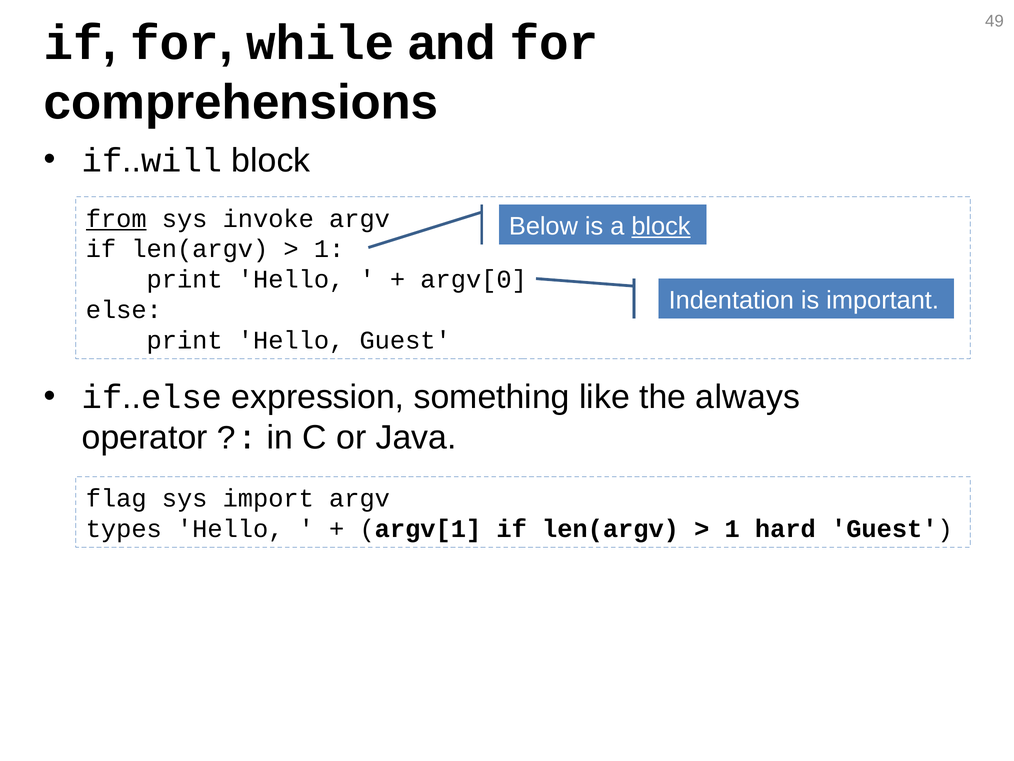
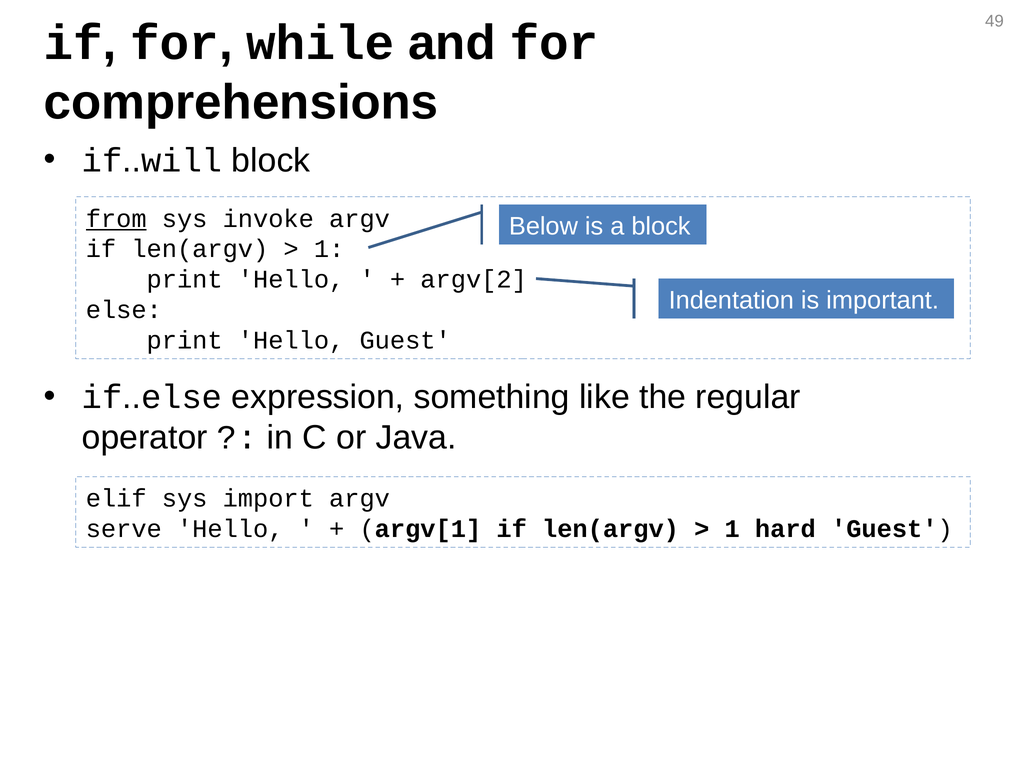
block underline: present -> none (661, 226)
argv[0: argv[0 -> argv[2 (474, 279)
always: always -> regular (748, 397)
flag: flag -> elif (116, 498)
types: types -> serve (124, 529)
